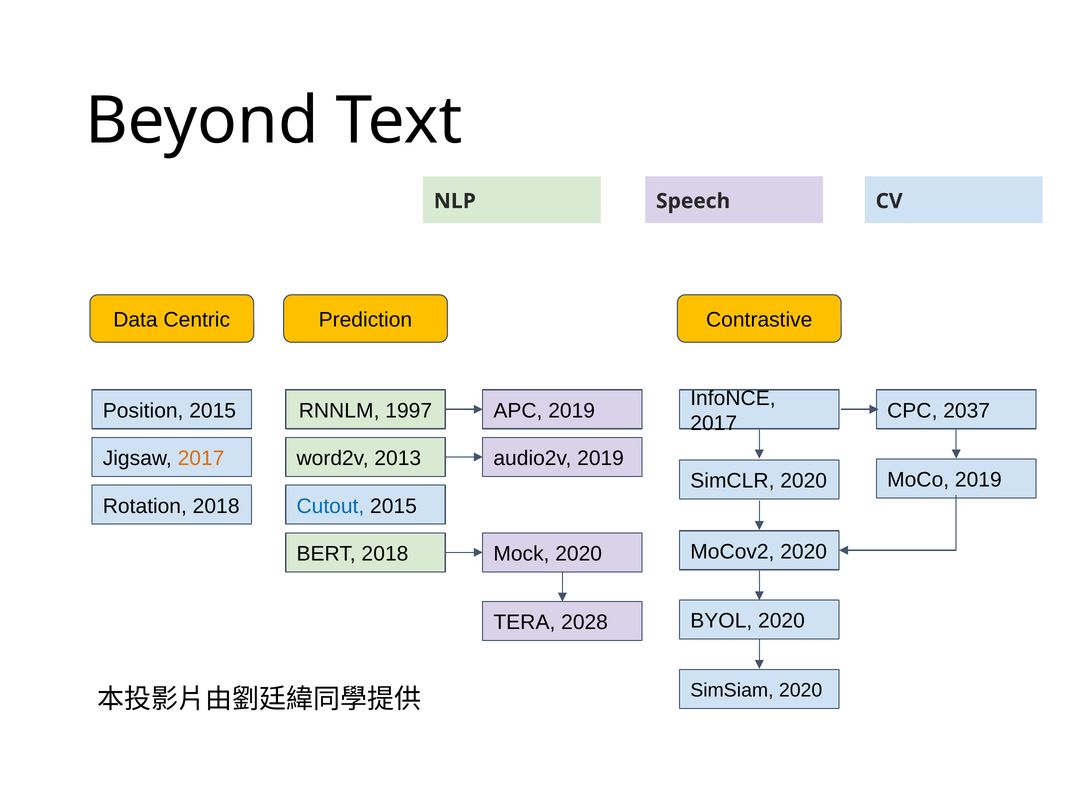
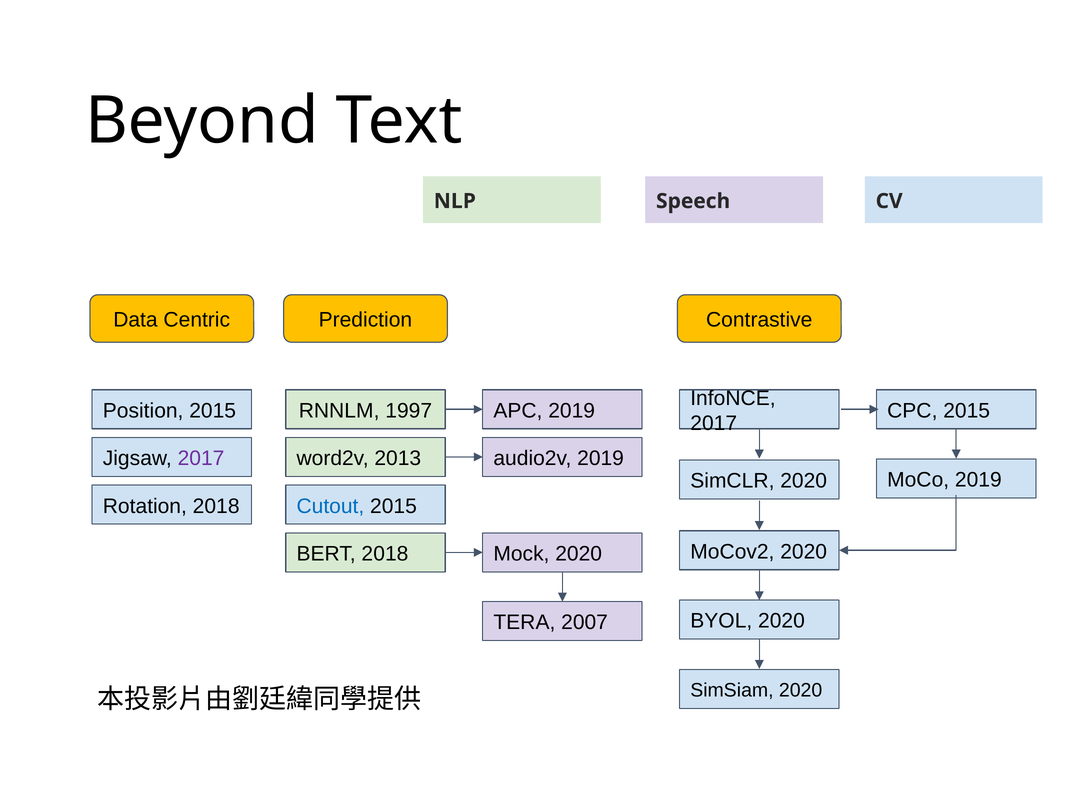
CPC 2037: 2037 -> 2015 (967, 411)
2017 colour: orange -> purple (201, 458)
2028: 2028 -> 2007 (585, 623)
